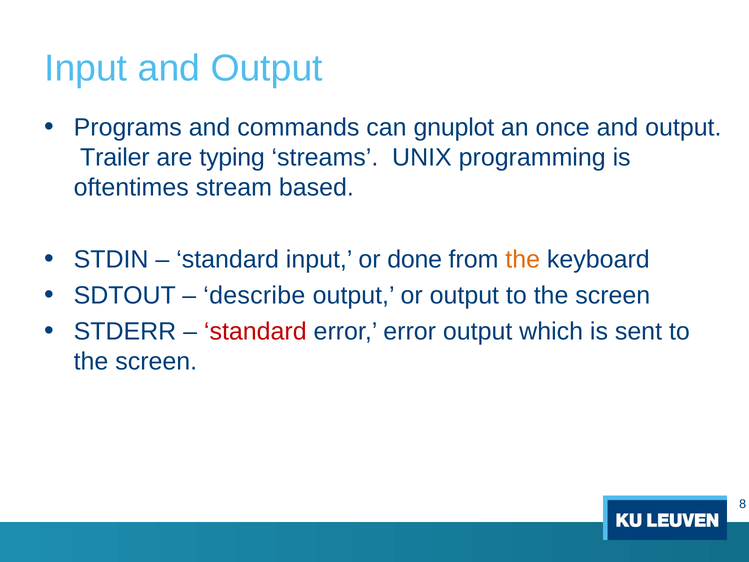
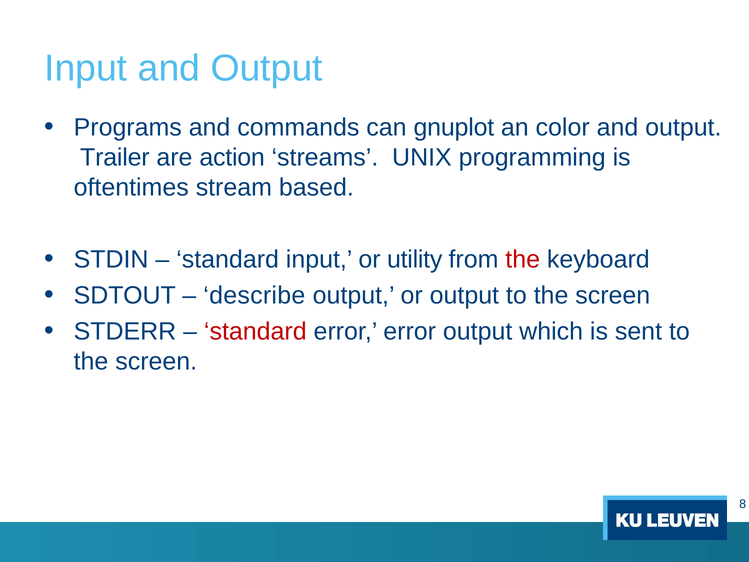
once: once -> color (563, 127)
typing: typing -> action (232, 157)
done: done -> utility (415, 259)
the colour: orange -> red (523, 259)
